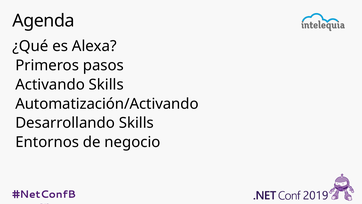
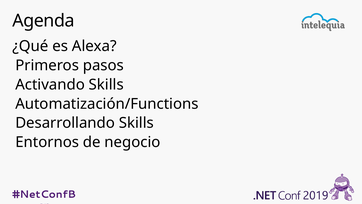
Automatización/Activando: Automatización/Activando -> Automatización/Functions (107, 104)
